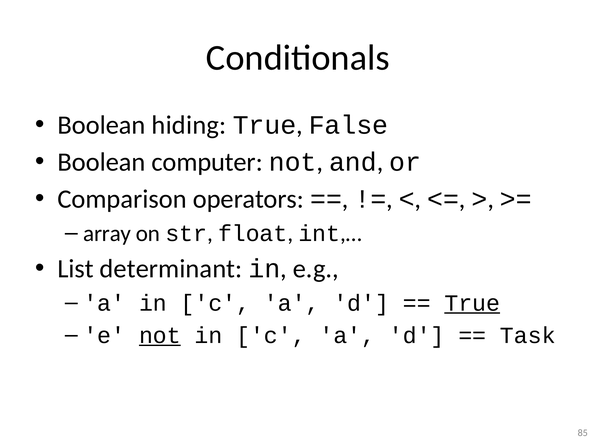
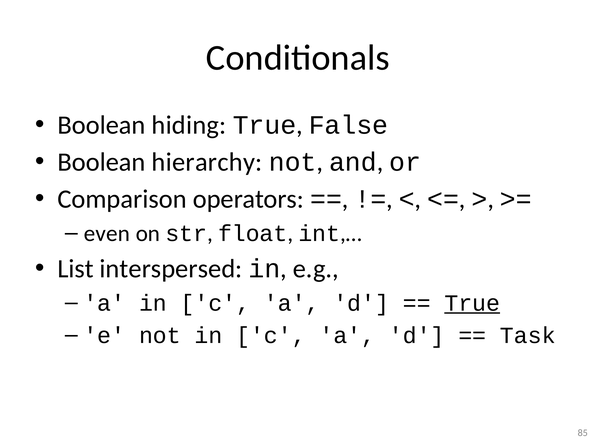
computer: computer -> hierarchy (207, 162)
array: array -> even (107, 233)
determinant: determinant -> interspersed (171, 269)
not underline: present -> none (160, 335)
